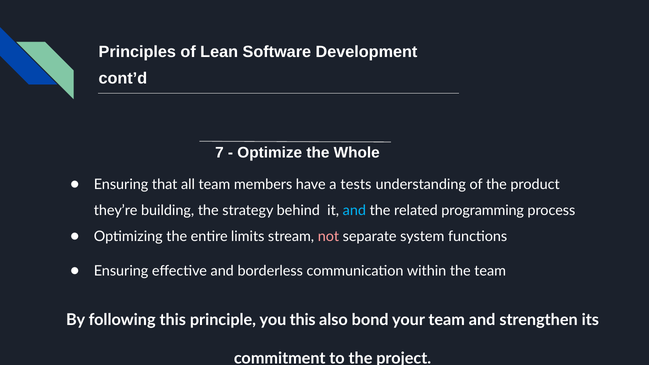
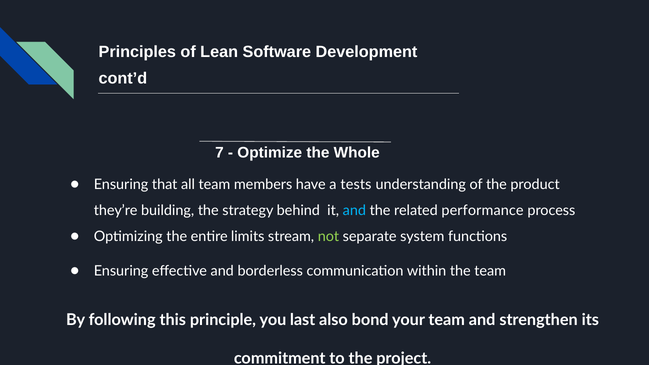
programming: programming -> performance (483, 210)
not colour: pink -> light green (328, 236)
you this: this -> last (303, 320)
